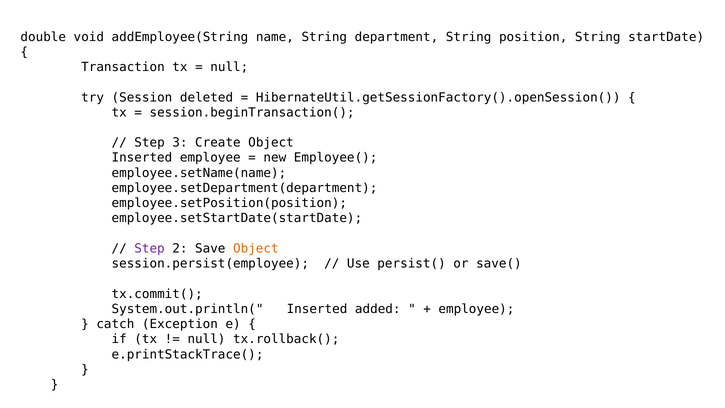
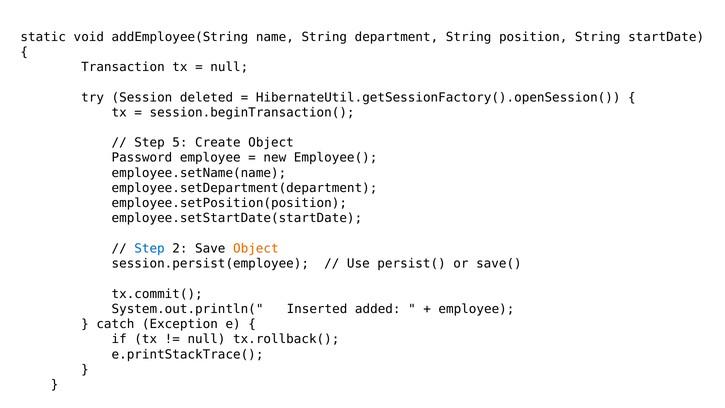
double: double -> static (43, 37)
3: 3 -> 5 (180, 143)
Inserted: Inserted -> Password (142, 158)
Step colour: purple -> blue (150, 248)
